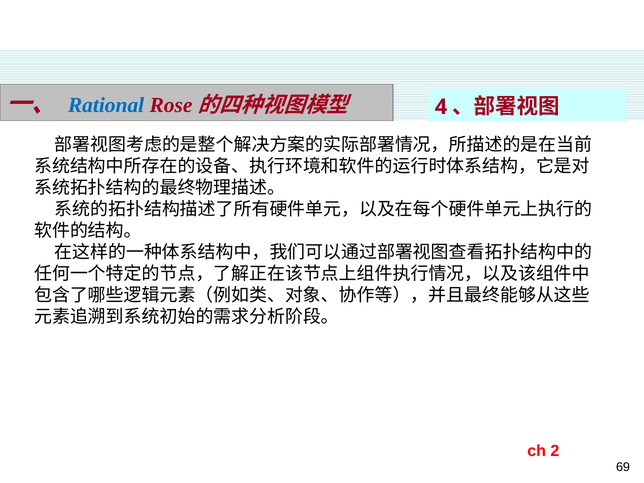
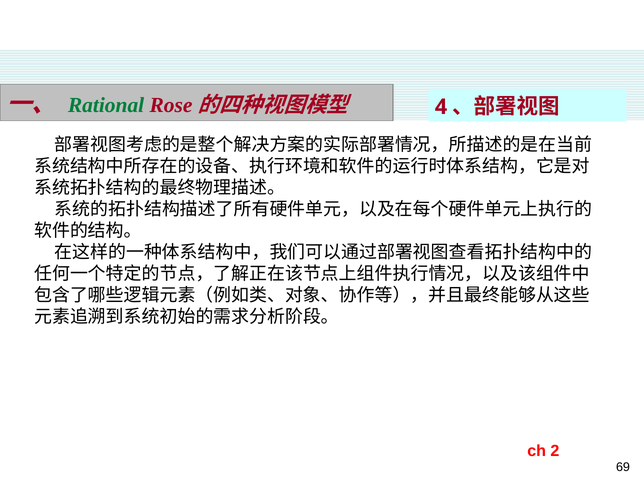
Rational colour: blue -> green (106, 105)
